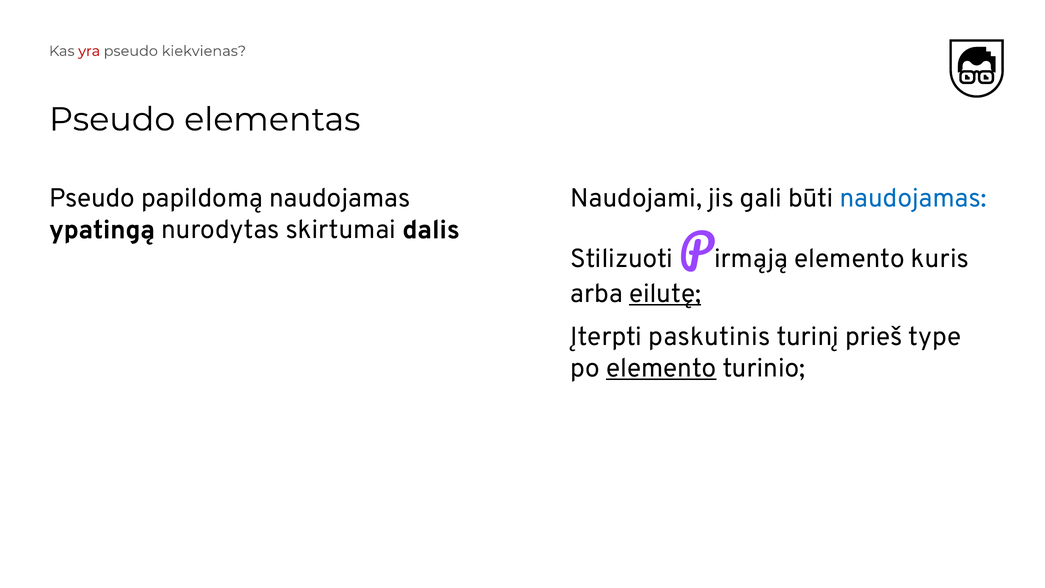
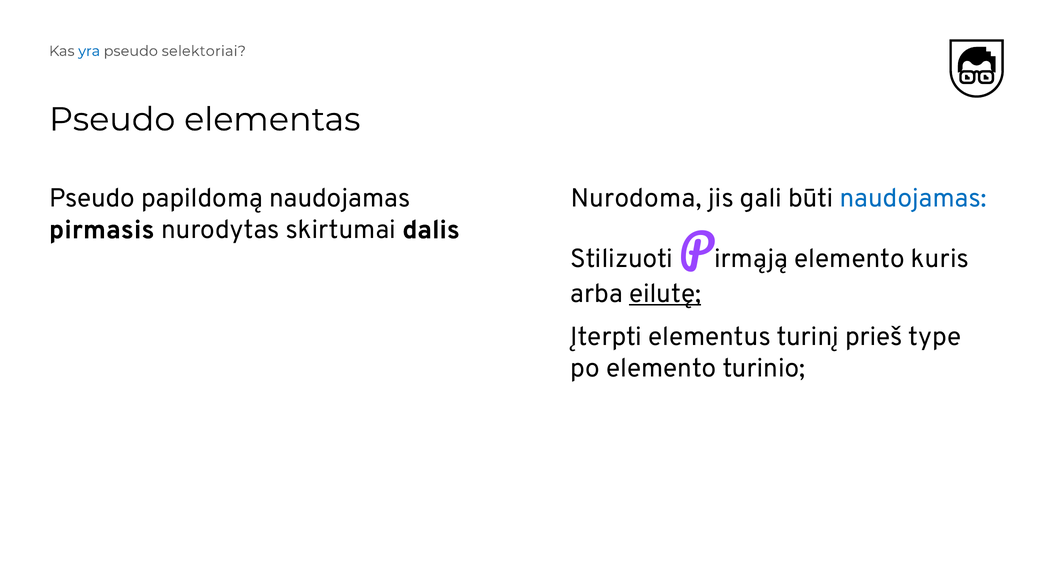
yra colour: red -> blue (89, 51)
kiekvienas: kiekvienas -> selektoriai (204, 51)
Naudojami: Naudojami -> Nurodoma (636, 198)
ypatingą: ypatingą -> pirmasis (102, 230)
paskutinis: paskutinis -> elementus (710, 336)
elemento underline: present -> none (661, 368)
